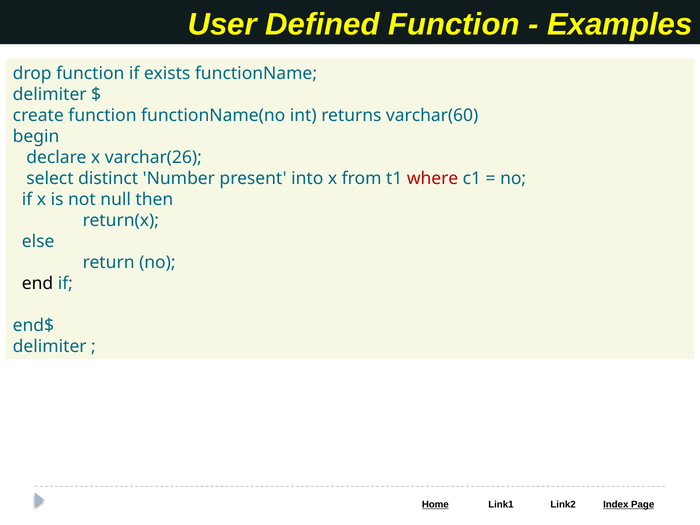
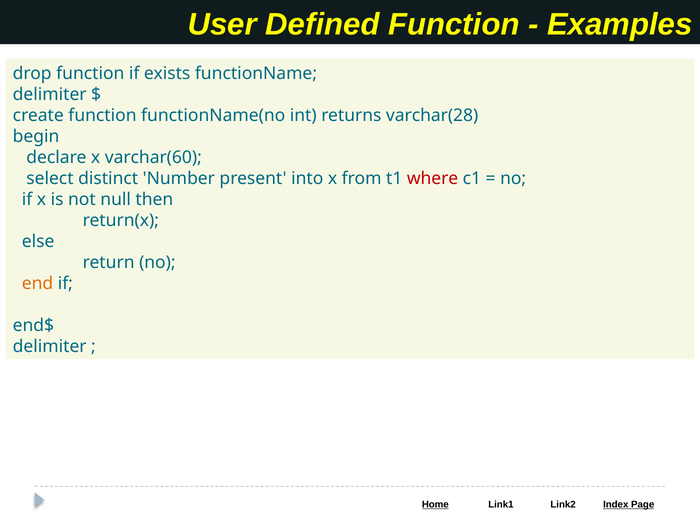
varchar(60: varchar(60 -> varchar(28 (432, 115)
varchar(26: varchar(26 -> varchar(60 (153, 157)
end colour: black -> orange (38, 283)
